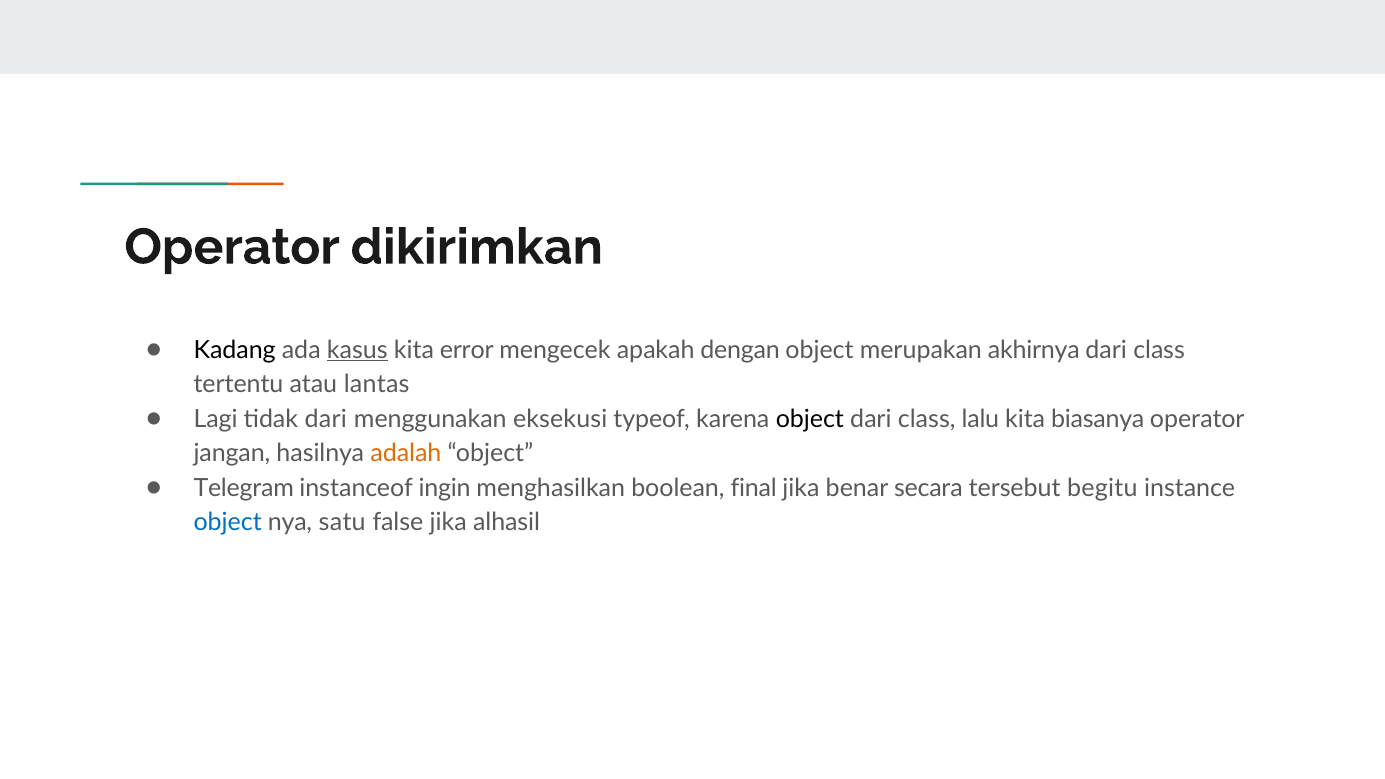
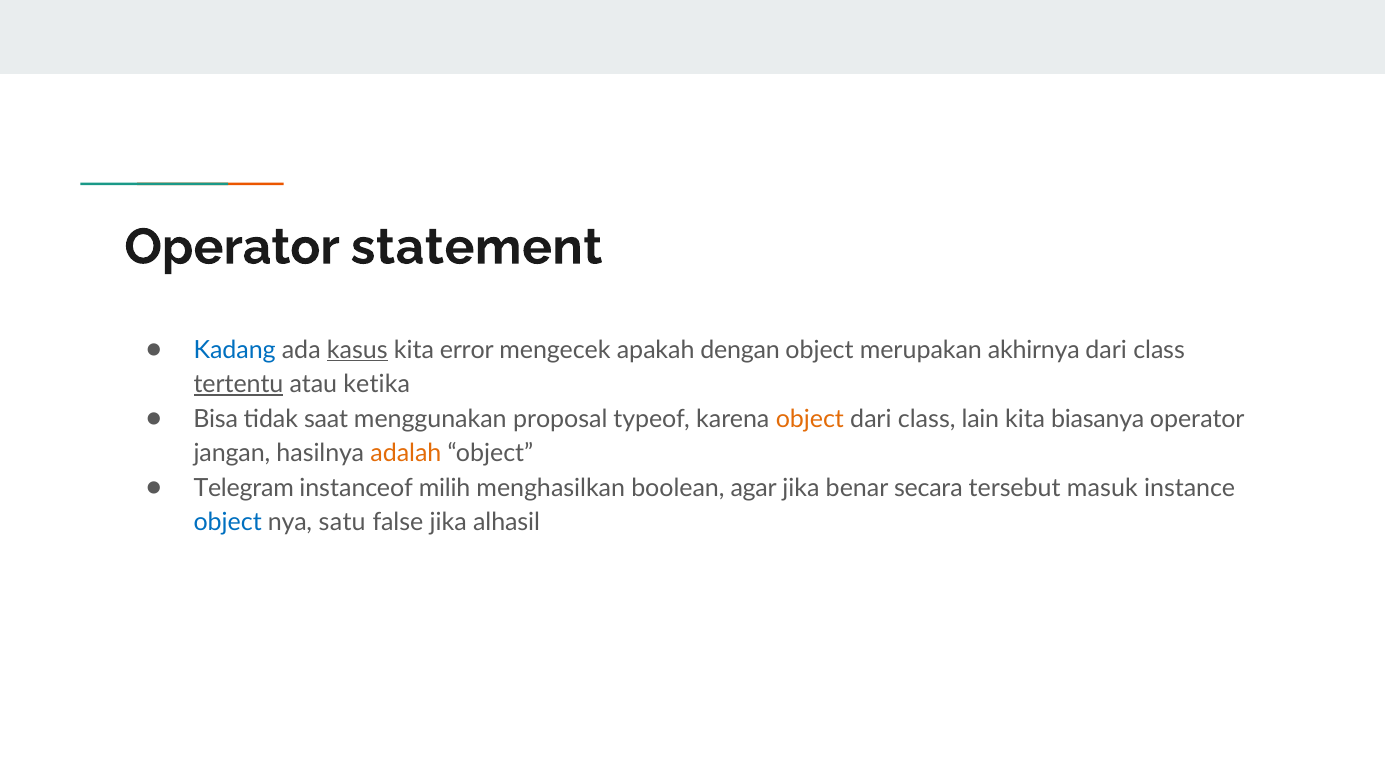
dikirimkan: dikirimkan -> statement (477, 247)
Kadang colour: black -> blue (235, 350)
tertentu underline: none -> present (238, 385)
lantas: lantas -> ketika (377, 385)
Lagi: Lagi -> Bisa (216, 419)
tidak dari: dari -> saat (326, 419)
eksekusi: eksekusi -> proposal (560, 419)
object colour: black -> orange (810, 419)
lalu: lalu -> lain (980, 419)
ingin: ingin -> milih (445, 488)
final: final -> agar (754, 488)
begitu: begitu -> masuk (1102, 488)
